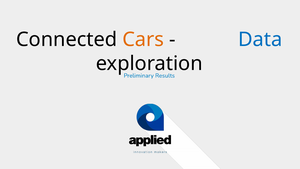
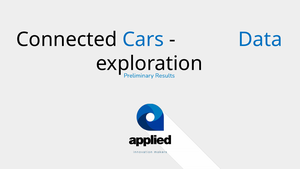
Cars colour: orange -> blue (143, 39)
